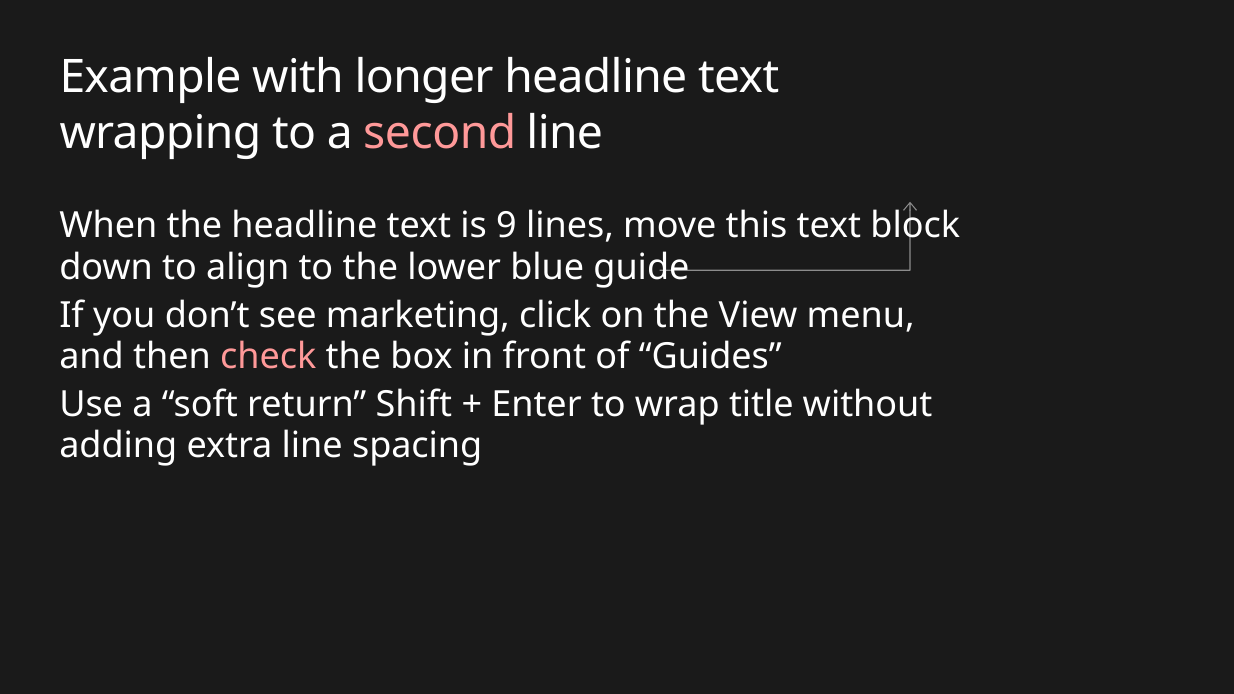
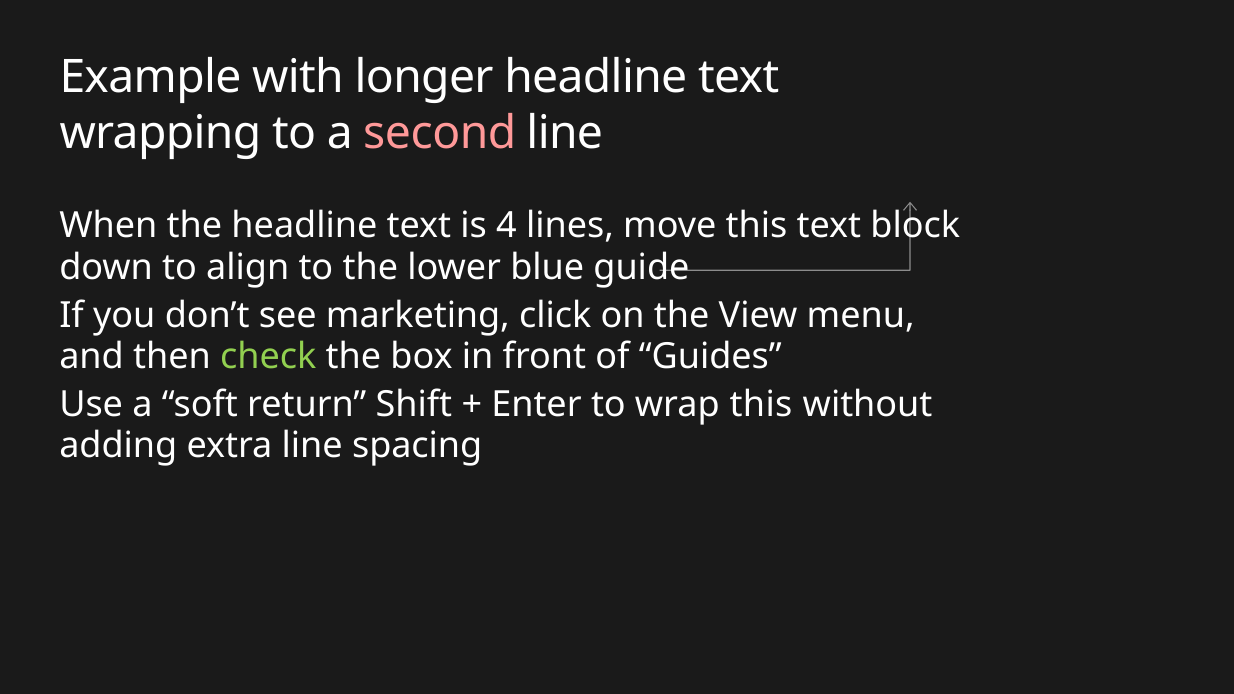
9: 9 -> 4 (506, 226)
check colour: pink -> light green (268, 357)
wrap title: title -> this (761, 405)
